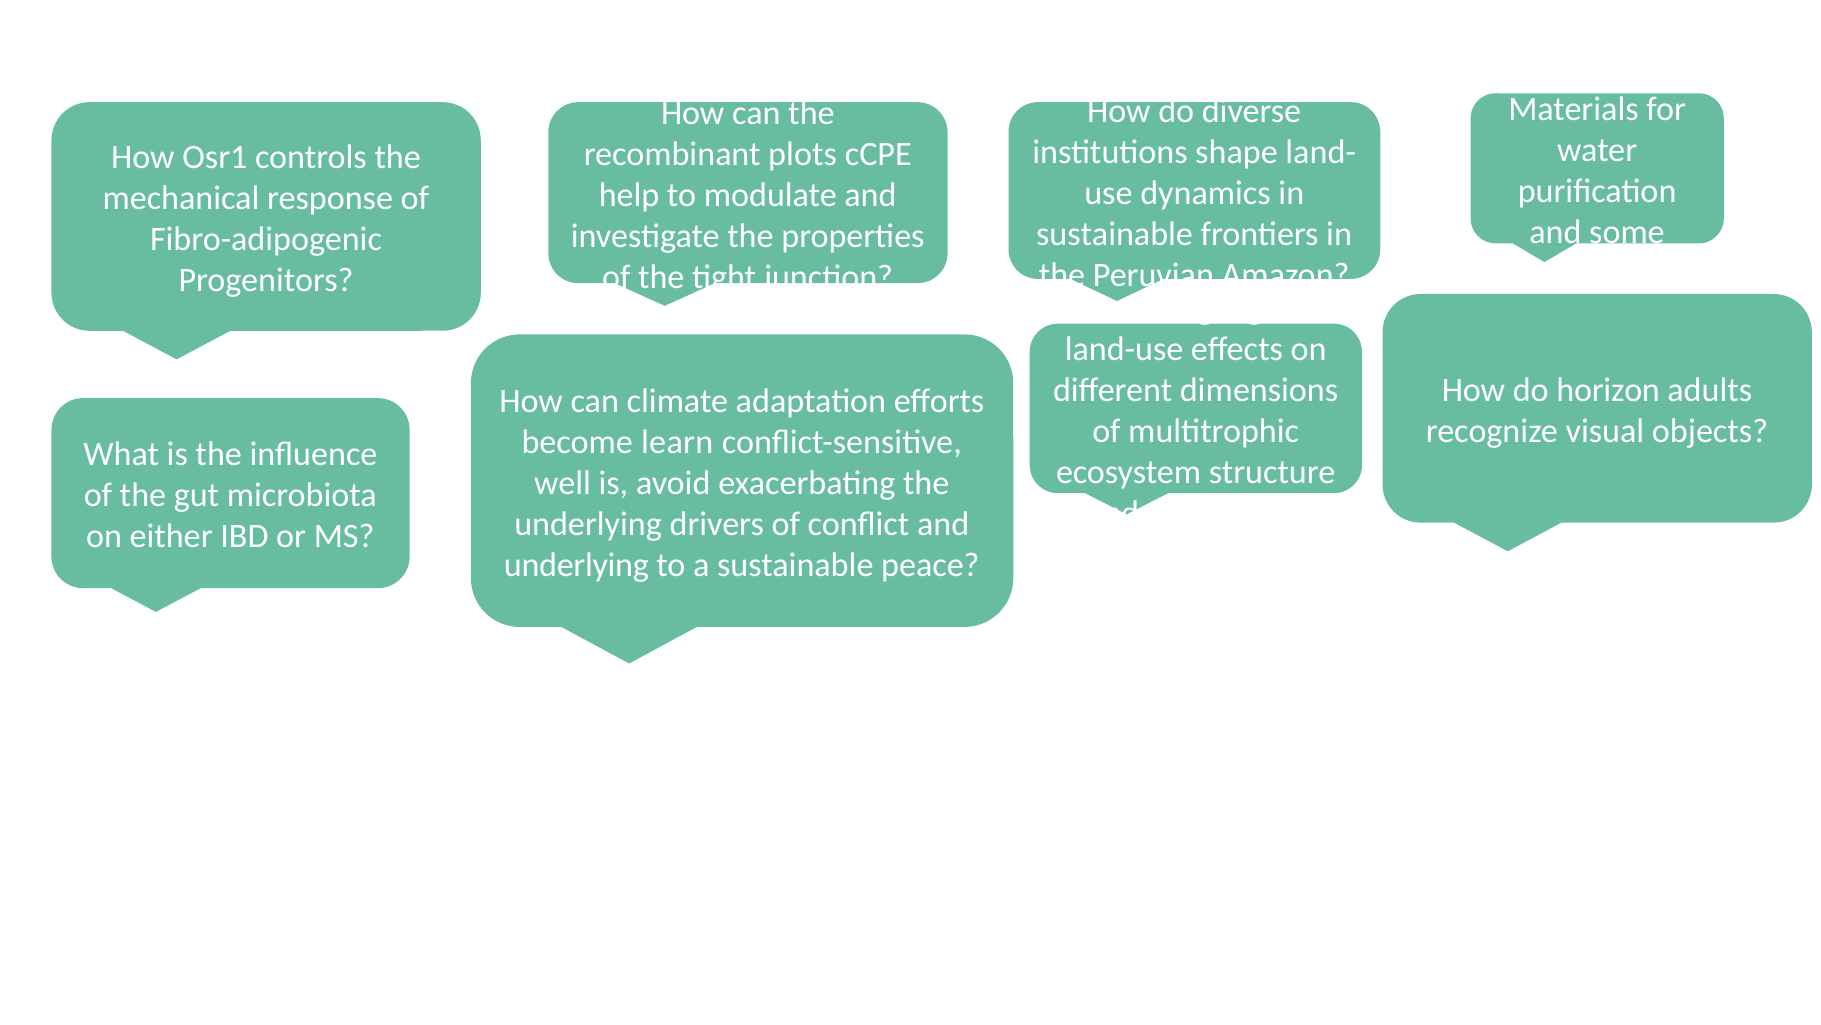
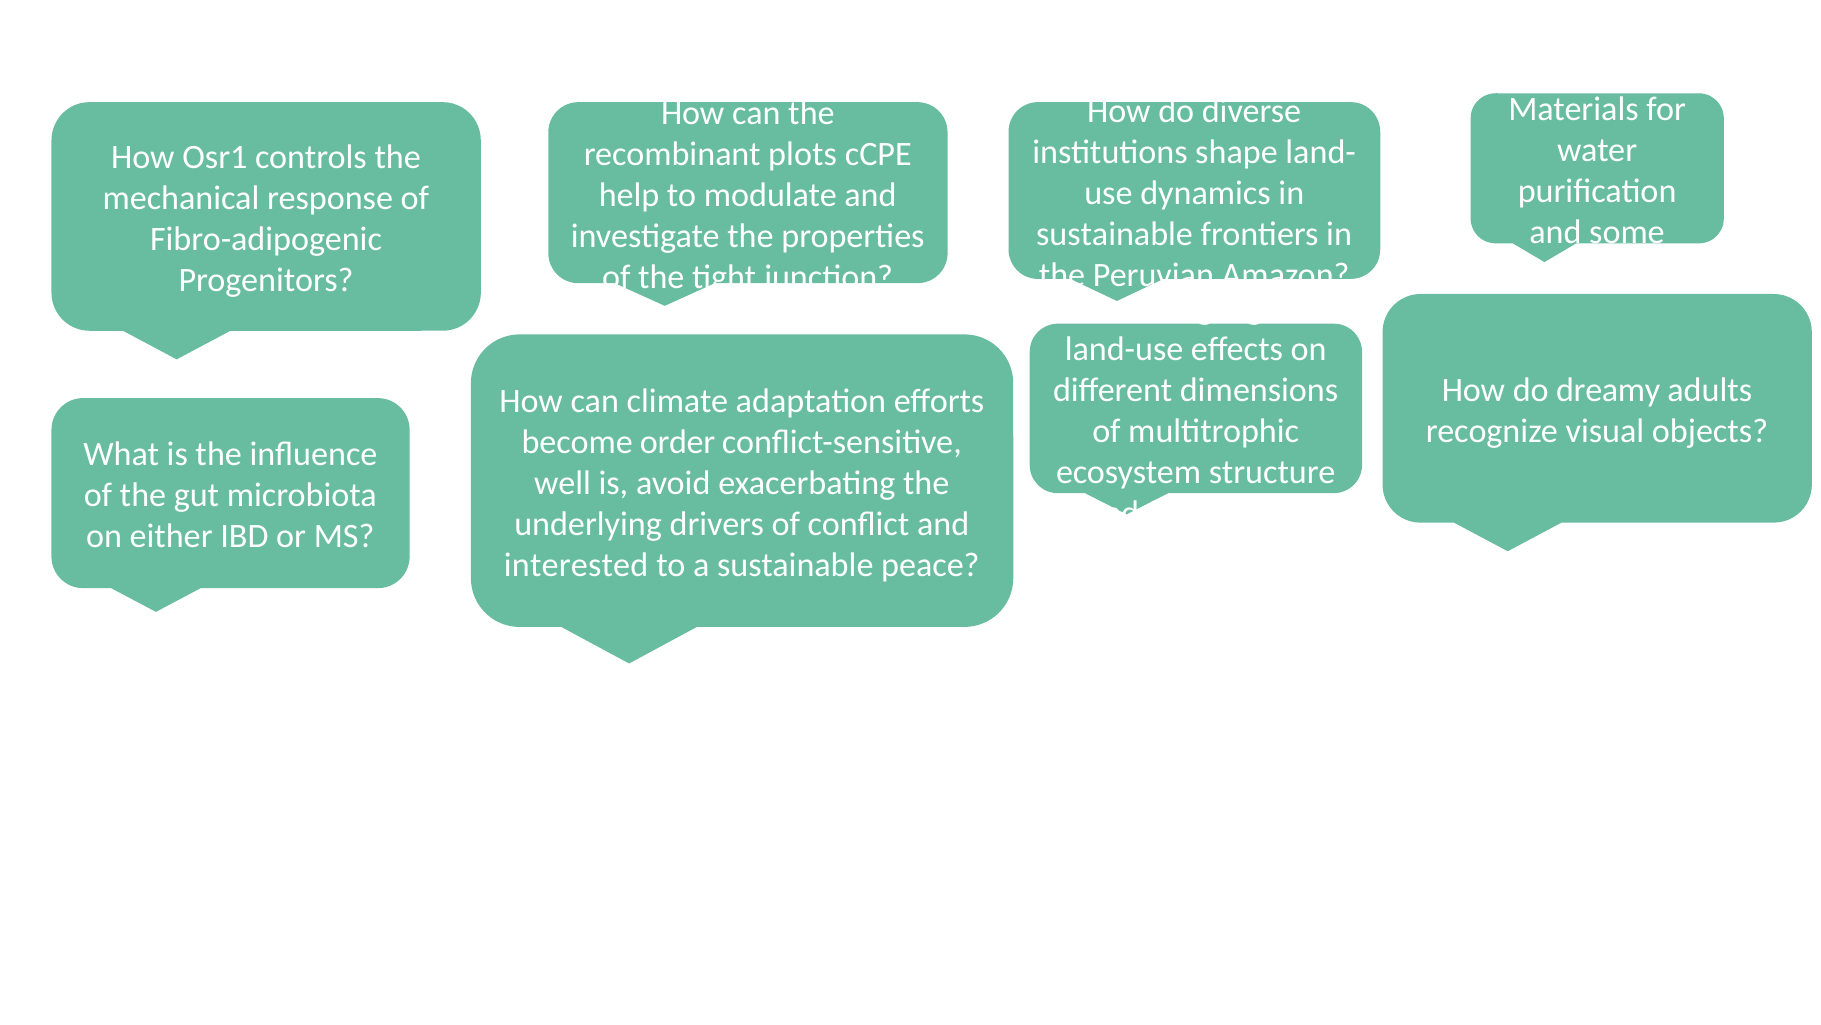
horizon: horizon -> dreamy (1608, 390)
learn: learn -> order (678, 442)
underlying: underlying -> interested (576, 565)
